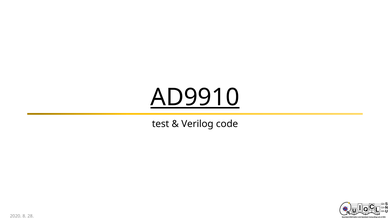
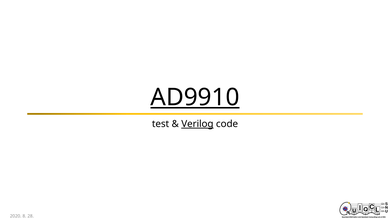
Verilog underline: none -> present (197, 124)
